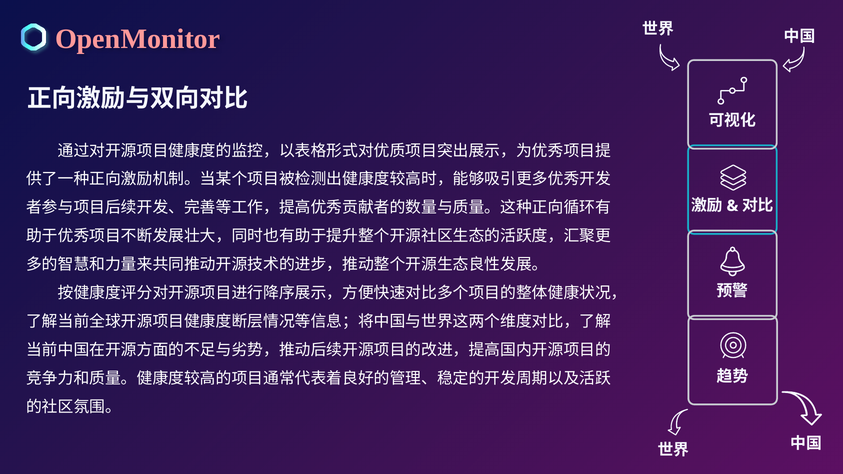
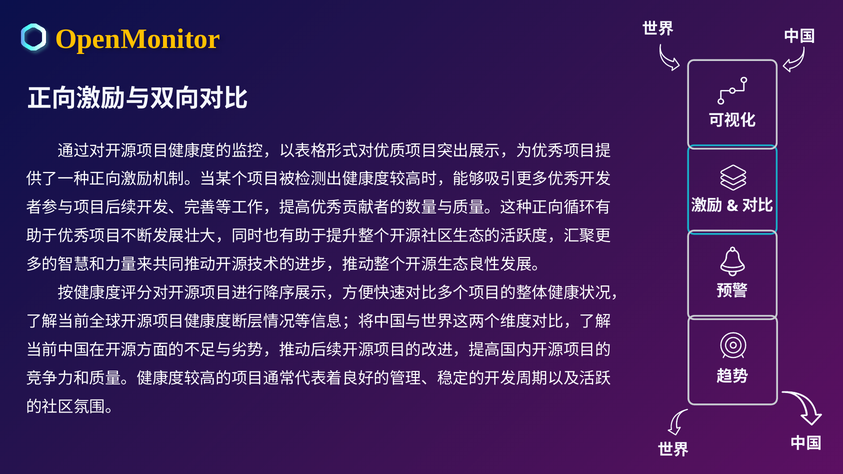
OpenMonitor colour: pink -> yellow (138, 39)
